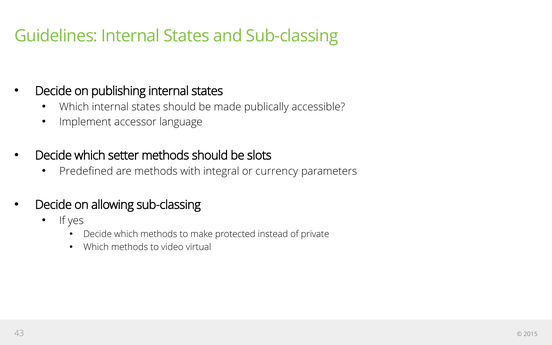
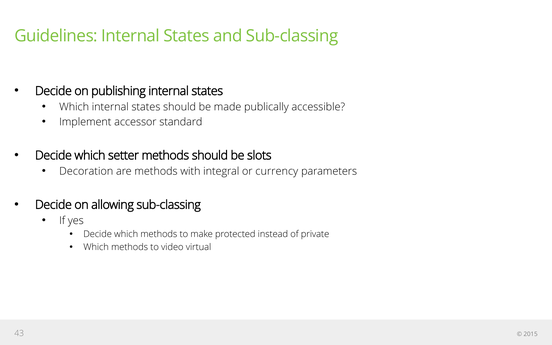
language: language -> standard (181, 122)
Predefined: Predefined -> Decoration (86, 171)
